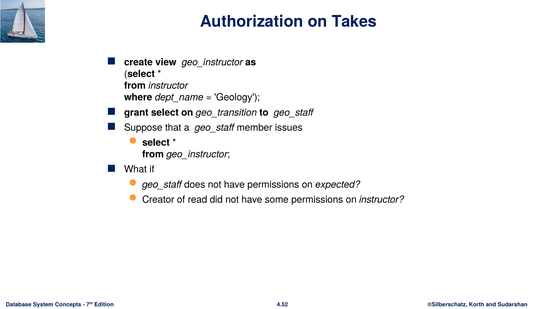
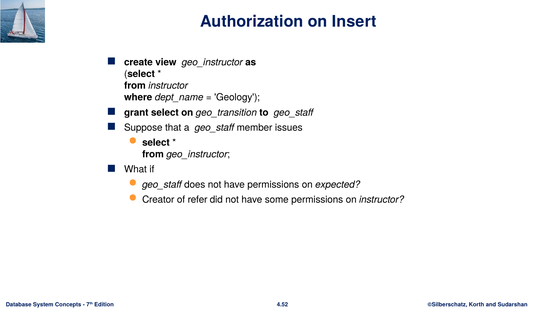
Takes: Takes -> Insert (354, 21)
read: read -> refer (198, 199)
